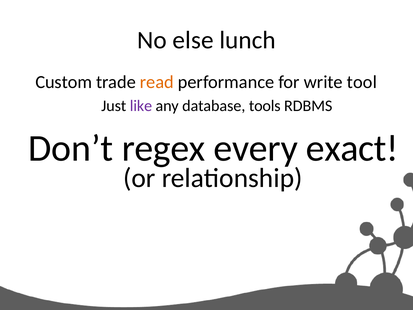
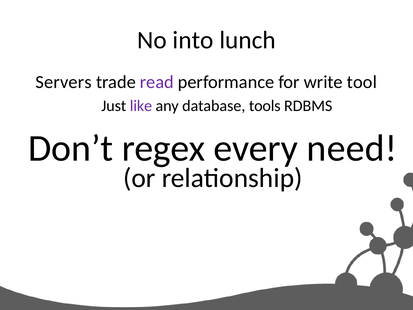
else: else -> into (193, 40)
Custom: Custom -> Servers (64, 82)
read colour: orange -> purple (157, 82)
exact: exact -> need (352, 148)
